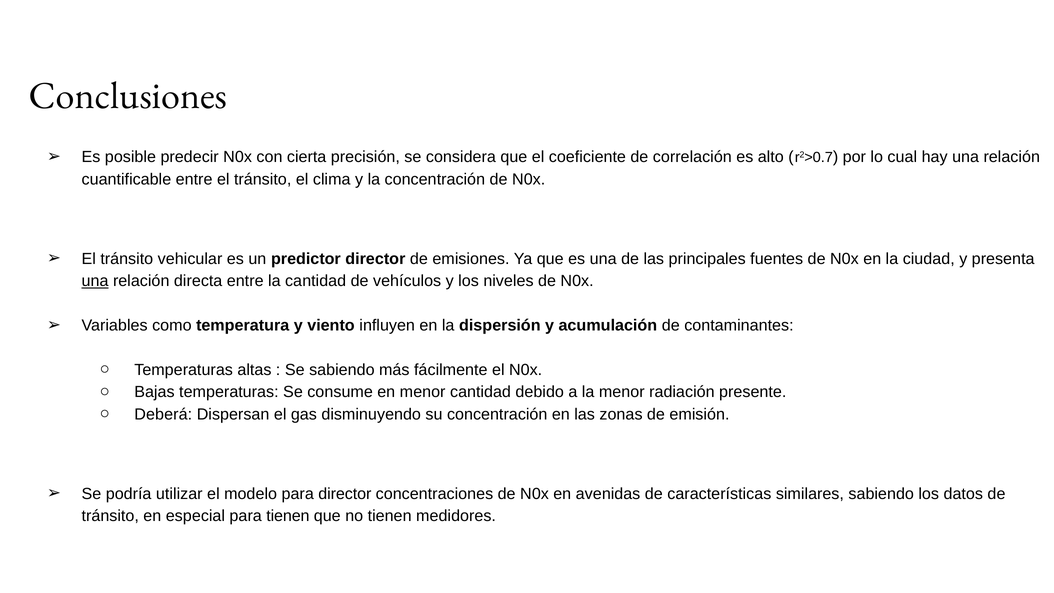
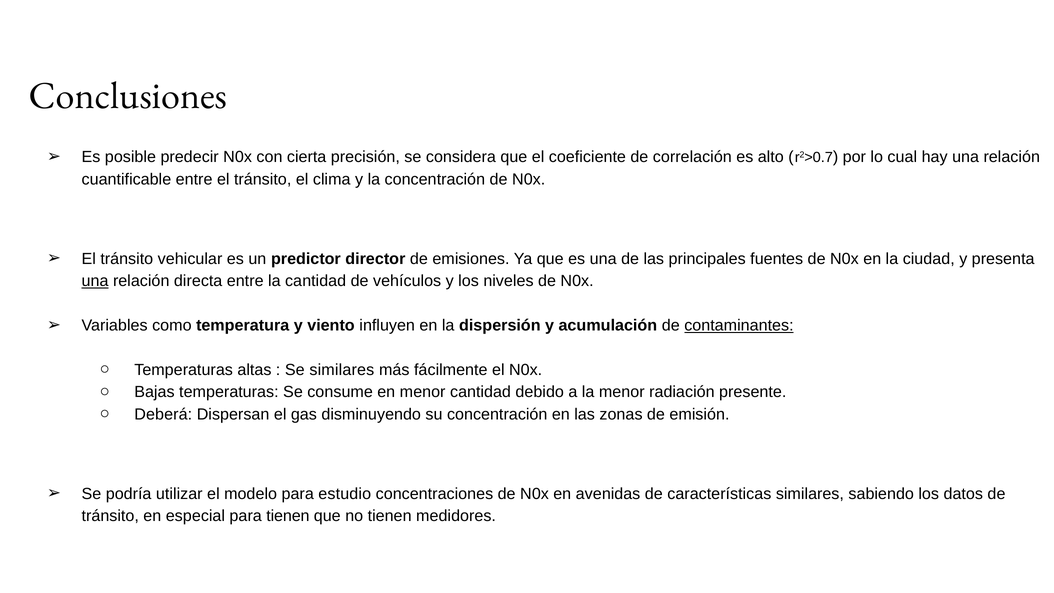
contaminantes underline: none -> present (739, 325)
Se sabiendo: sabiendo -> similares (342, 370)
para director: director -> estudio (345, 494)
